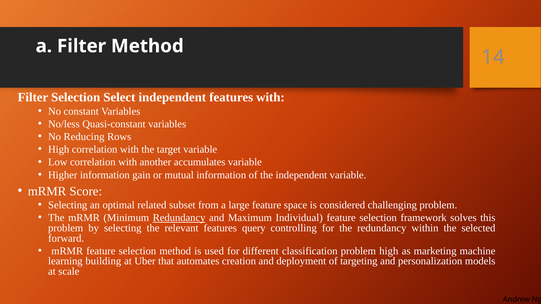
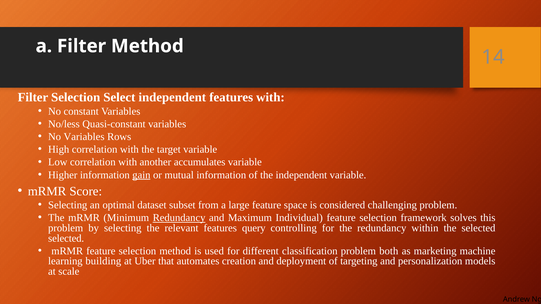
No Reducing: Reducing -> Variables (84, 137)
gain underline: none -> present (141, 175)
related: related -> dataset (152, 205)
forward: forward -> selected (66, 238)
problem high: high -> both (389, 251)
